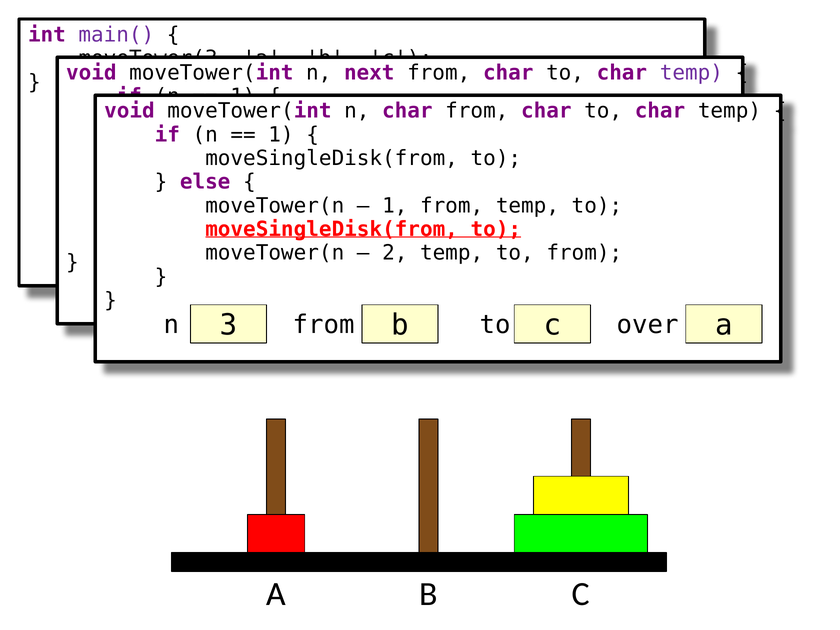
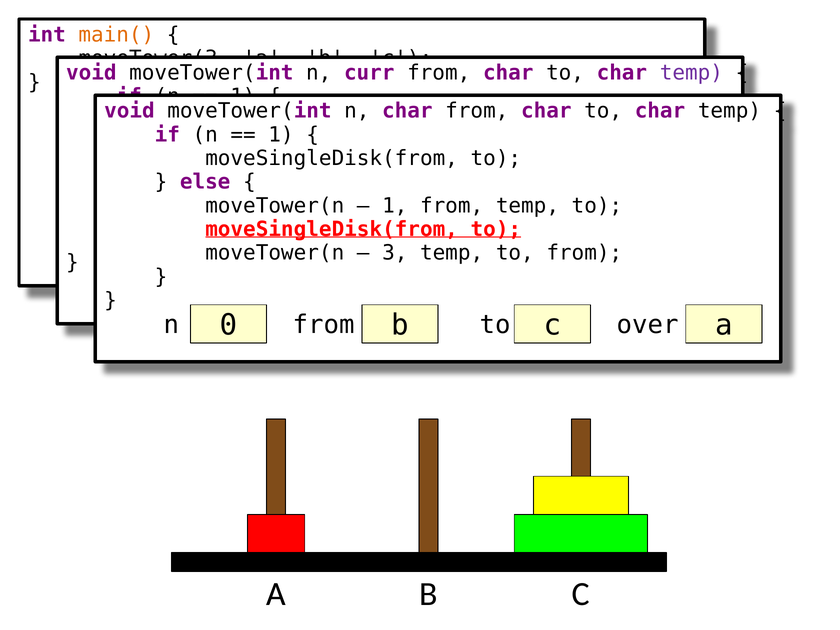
main( colour: purple -> orange (116, 35)
next: next -> curr (369, 73)
2: 2 -> 3 (395, 253)
3: 3 -> 0 (229, 325)
